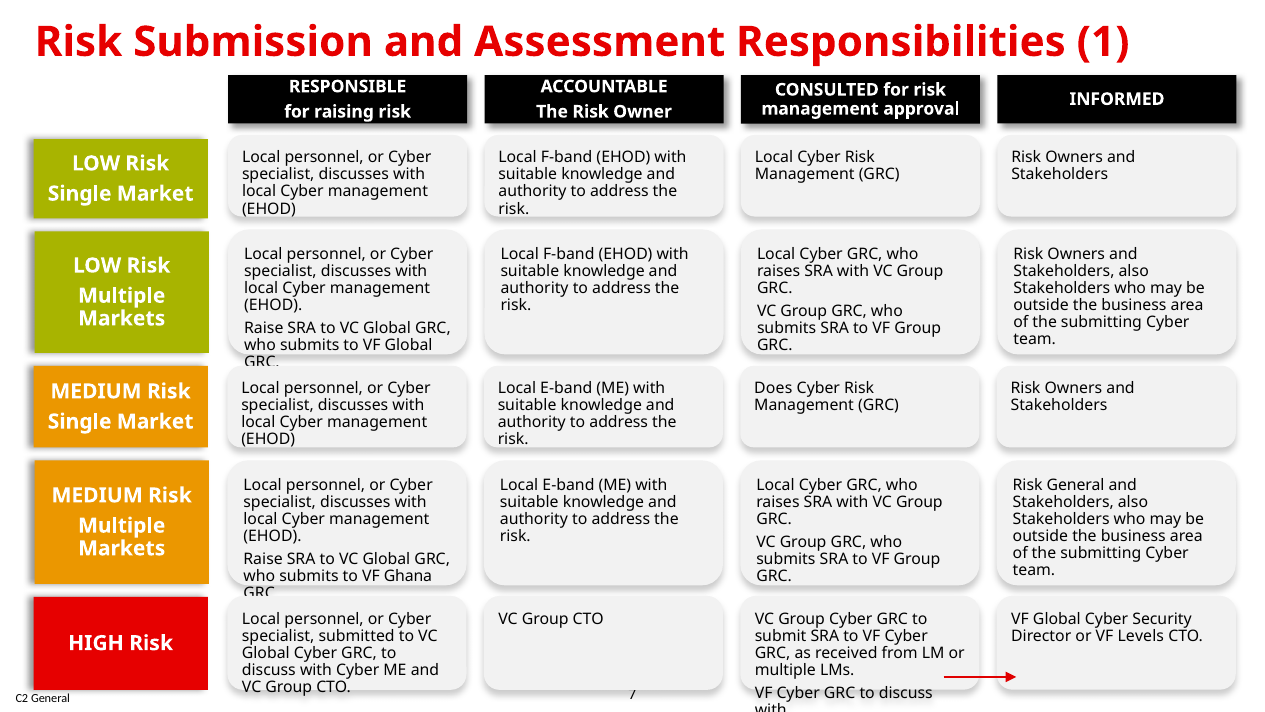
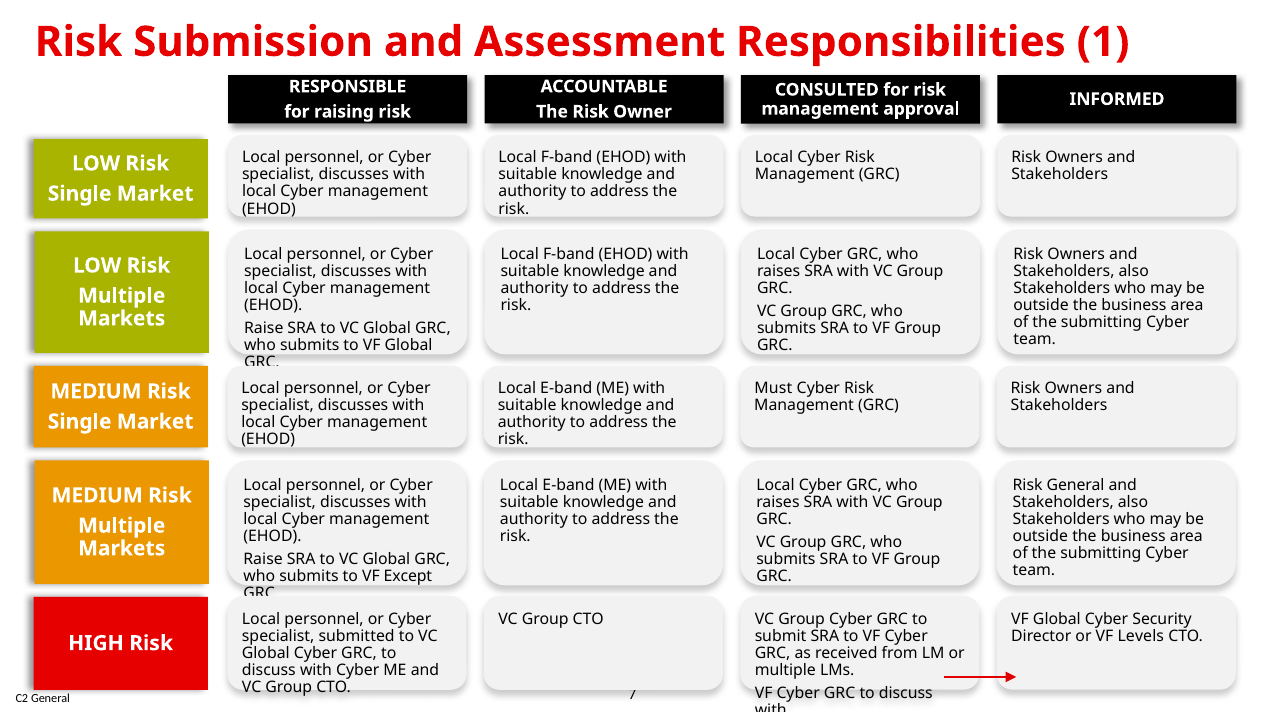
Does: Does -> Must (773, 388)
Ghana: Ghana -> Except (408, 576)
